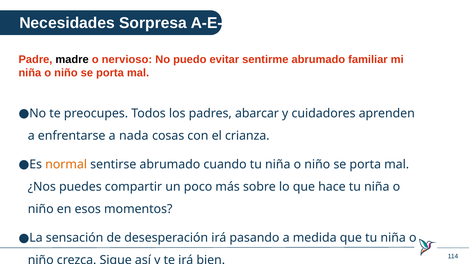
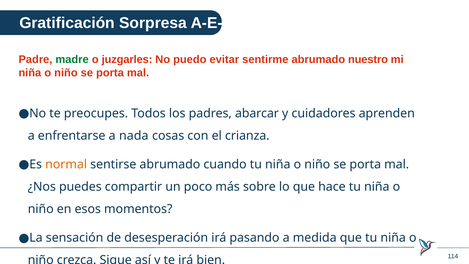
Necesidades: Necesidades -> Gratificación (67, 23)
madre colour: black -> green (72, 60)
nervioso: nervioso -> juzgarles (127, 60)
familiar: familiar -> nuestro (368, 60)
